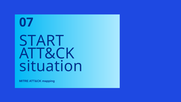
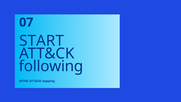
situation: situation -> following (51, 66)
